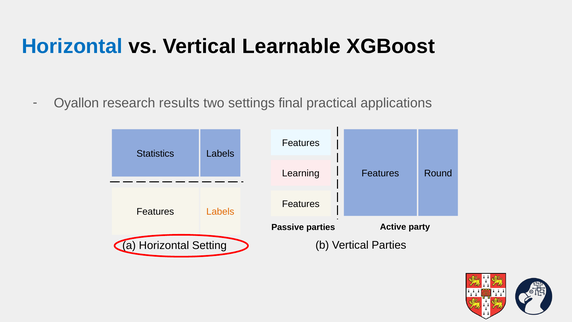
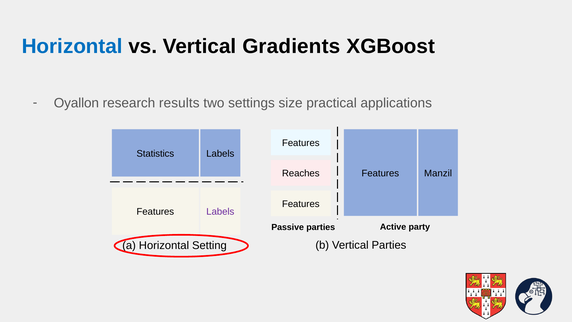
Learnable: Learnable -> Gradients (291, 46)
final: final -> size (291, 103)
Round: Round -> Manzil (438, 173)
Learning: Learning -> Reaches (301, 173)
Labels colour: orange -> purple (220, 212)
